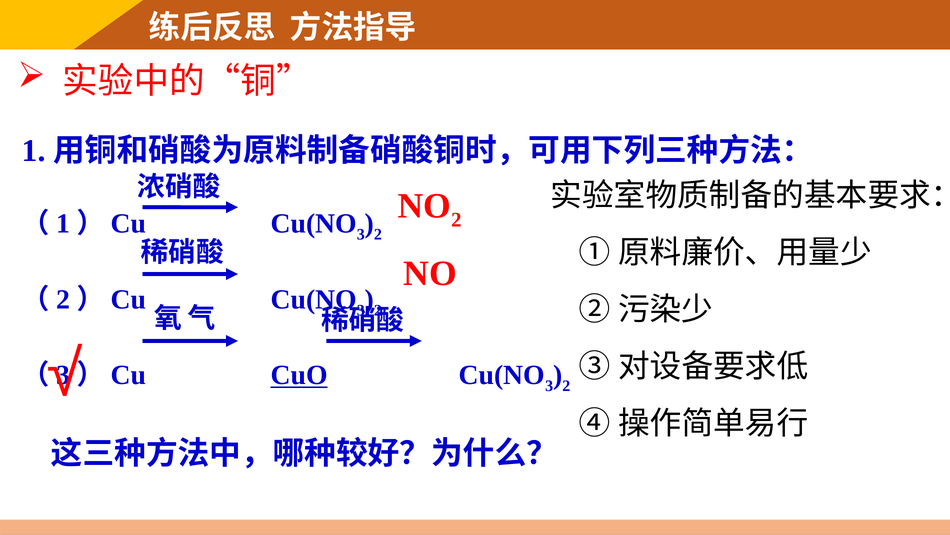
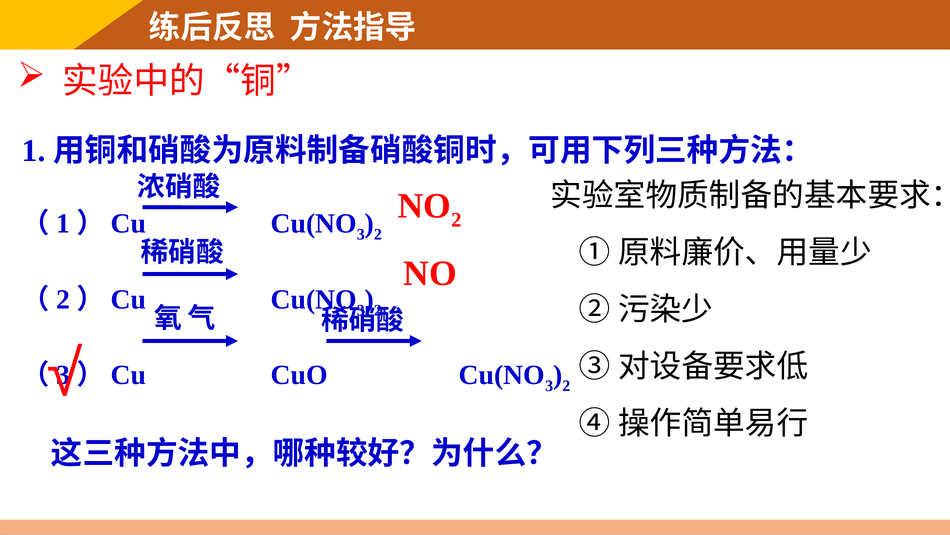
CuO underline: present -> none (299, 375)
